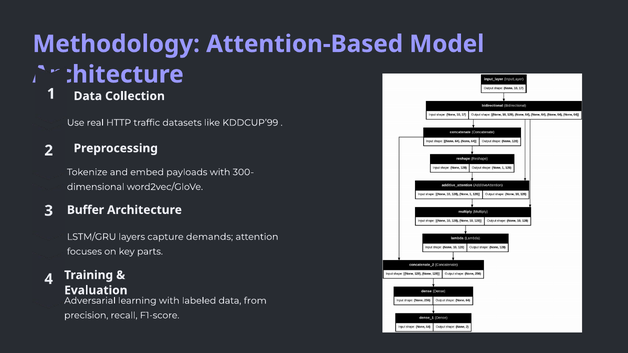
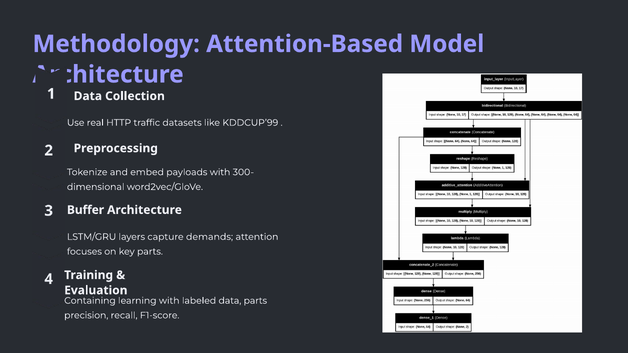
Adversarial: Adversarial -> Containing (90, 301)
data from: from -> parts (255, 301)
